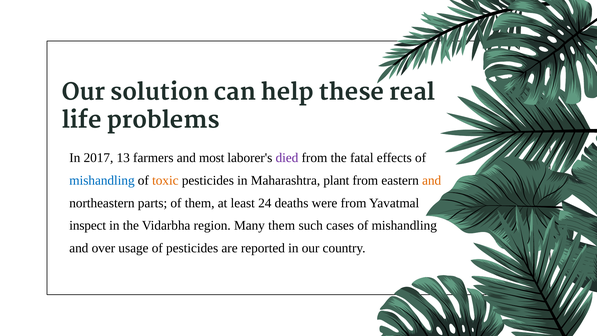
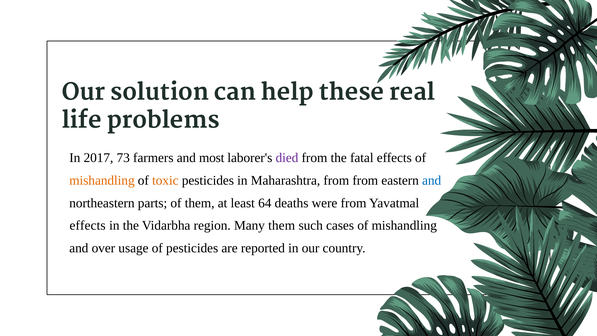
13: 13 -> 73 (123, 158)
mishandling colour: blue -> orange (102, 180)
Maharashtra plant: plant -> from (336, 180)
and colour: orange -> blue (432, 180)
24: 24 -> 64 (265, 203)
inspect: inspect -> effects (88, 225)
